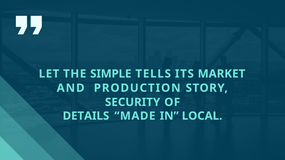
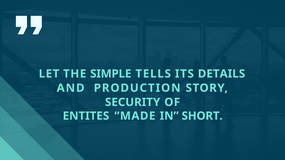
MARKET: MARKET -> DETAILS (222, 74)
DETAILS: DETAILS -> ENTITES (86, 116)
LOCAL: LOCAL -> SHORT (202, 116)
